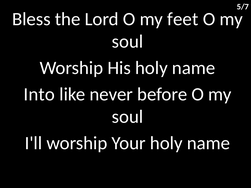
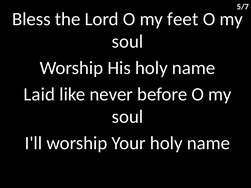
Into: Into -> Laid (39, 94)
